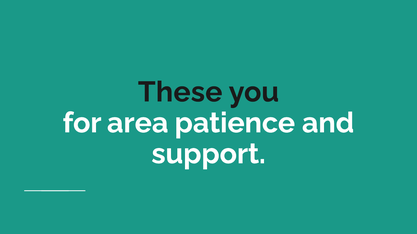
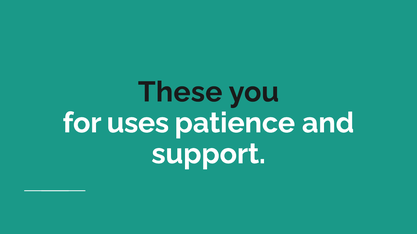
area: area -> uses (138, 123)
